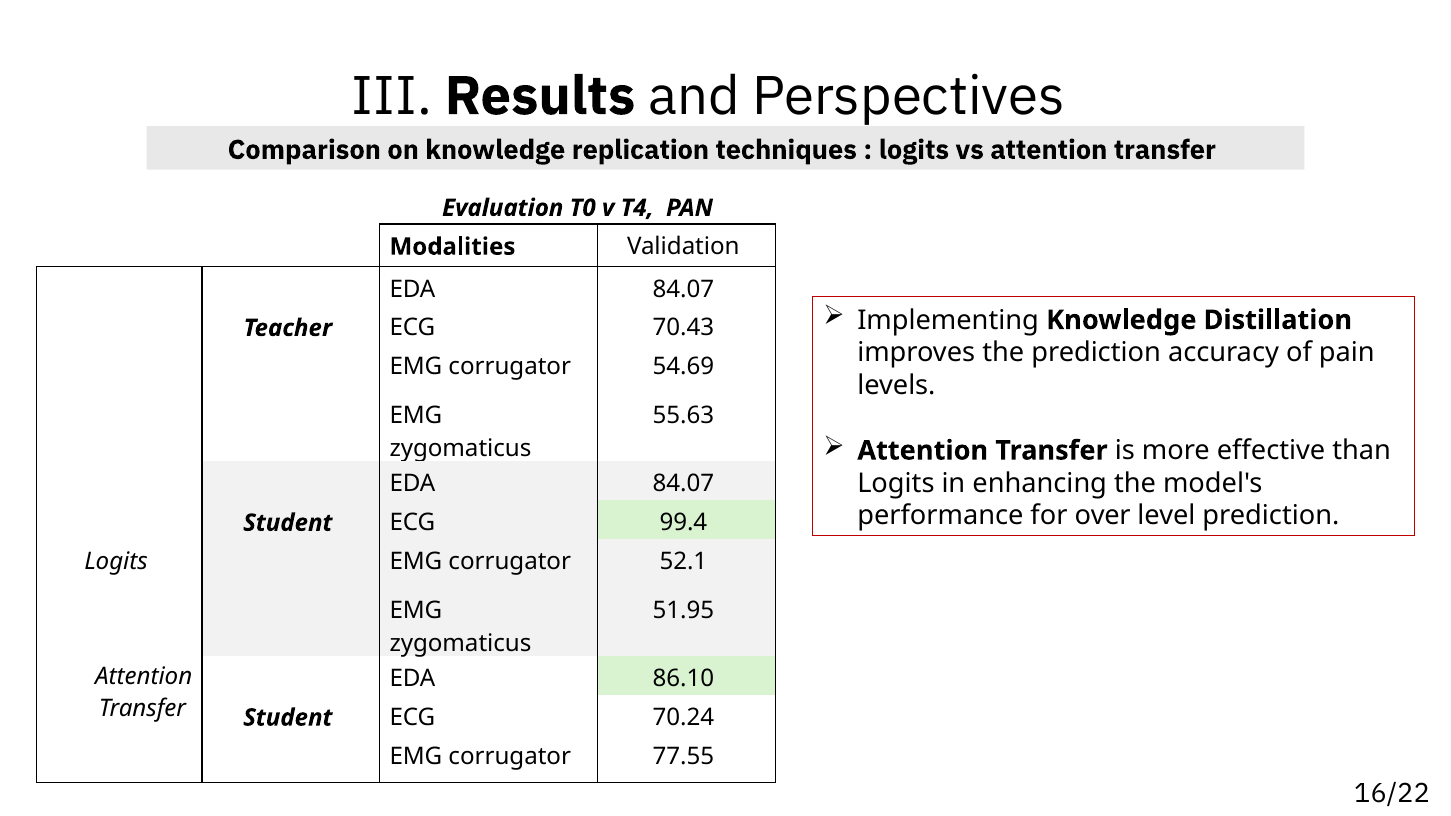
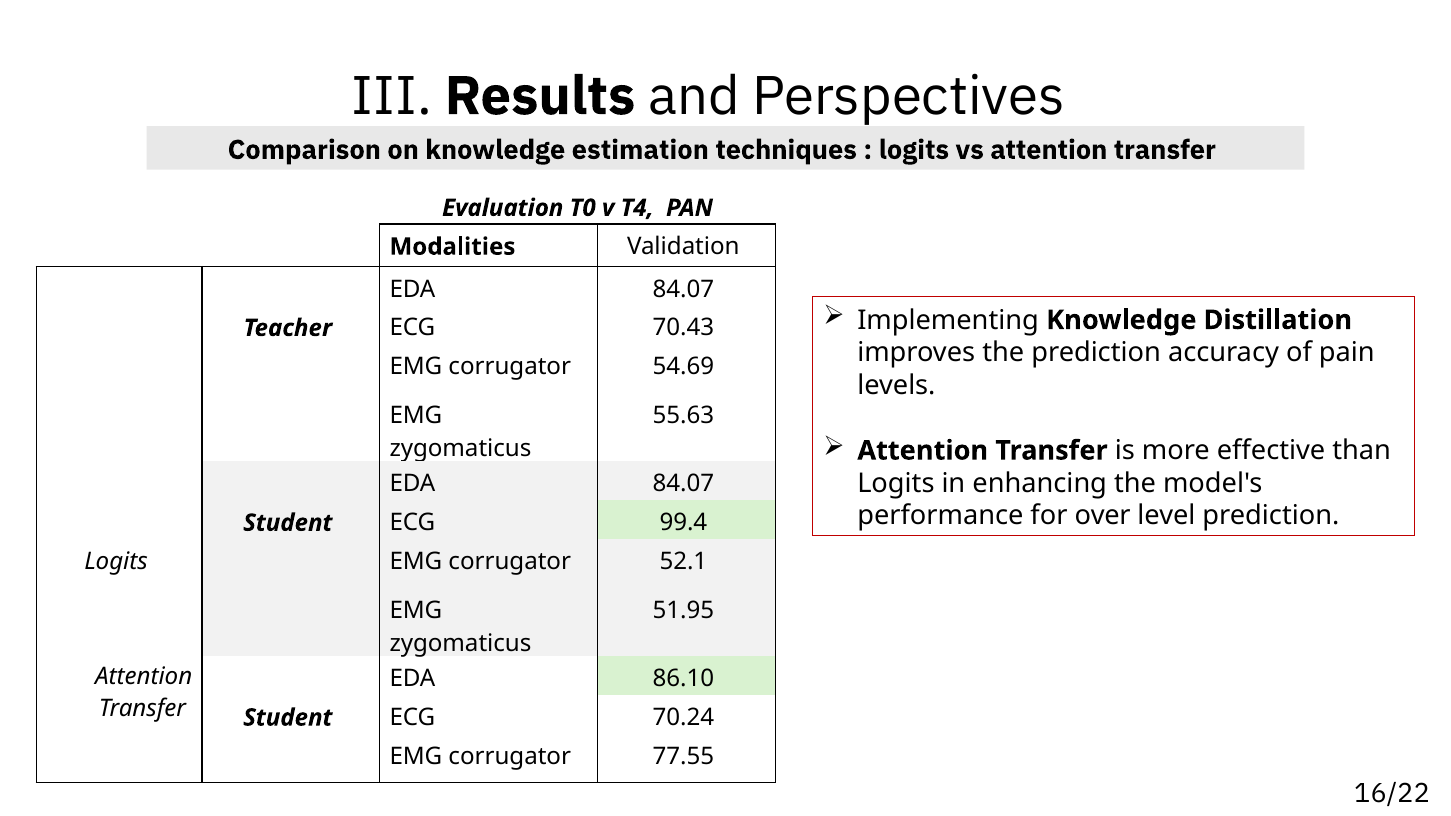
replication: replication -> estimation (640, 150)
